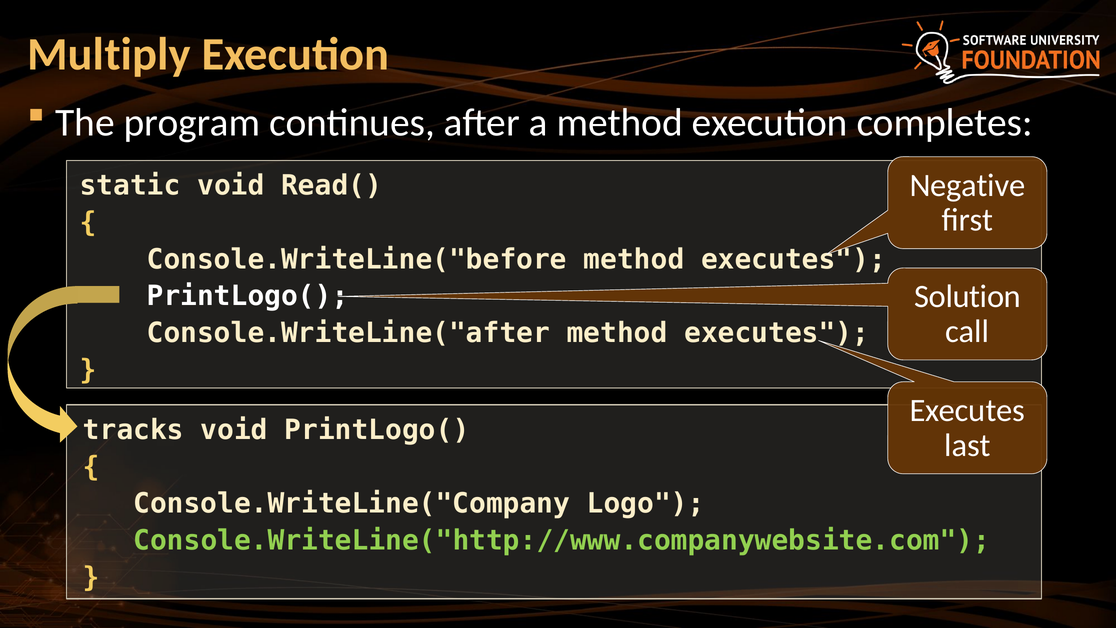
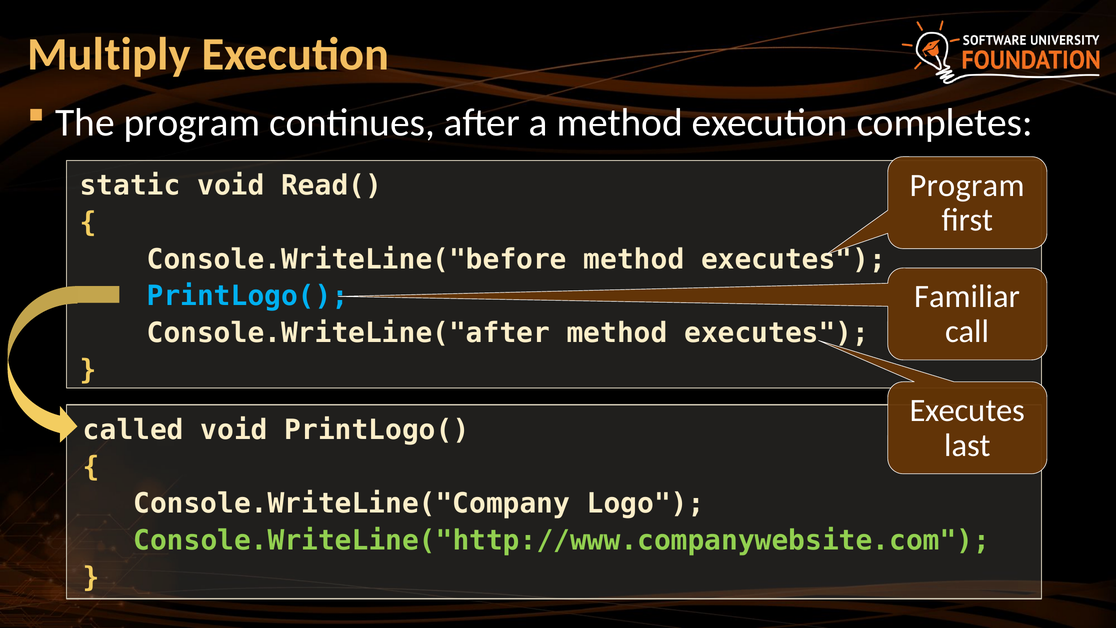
Negative: Negative -> Program (967, 185)
Solution: Solution -> Familiar (967, 297)
PrintLogo( colour: white -> light blue (248, 296)
tracks: tracks -> called (133, 430)
